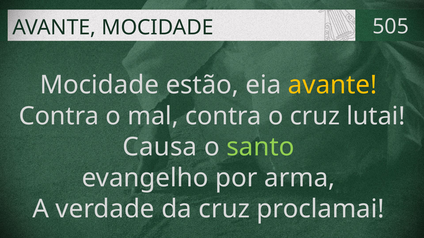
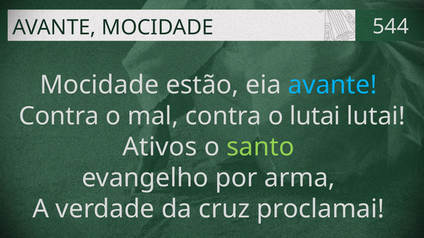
505: 505 -> 544 (391, 27)
avante colour: yellow -> light blue (333, 85)
o cruz: cruz -> lutai (315, 117)
Causa: Causa -> Ativos (160, 147)
